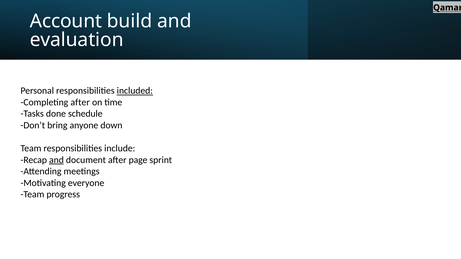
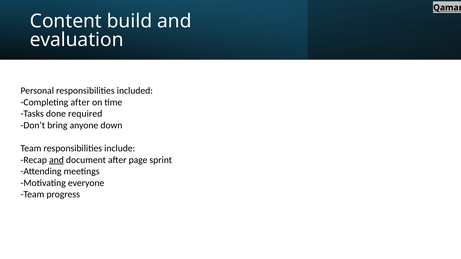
Account: Account -> Content (66, 21)
included underline: present -> none (135, 91)
schedule: schedule -> required (85, 114)
